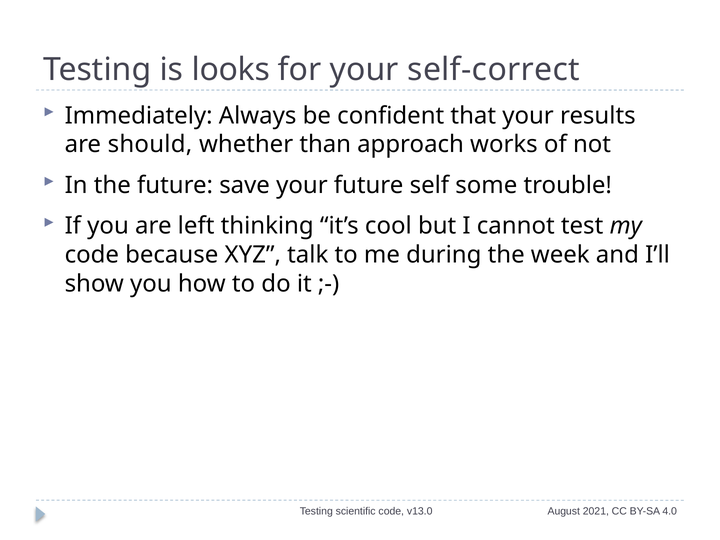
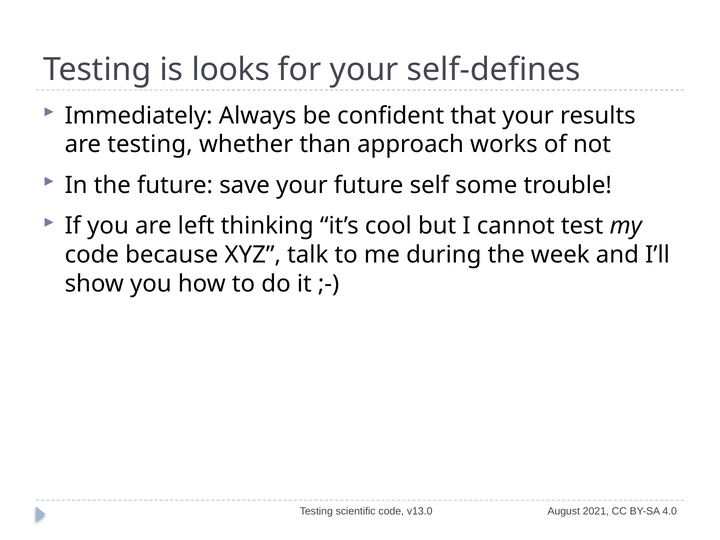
self-correct: self-correct -> self-defines (494, 69)
are should: should -> testing (150, 144)
